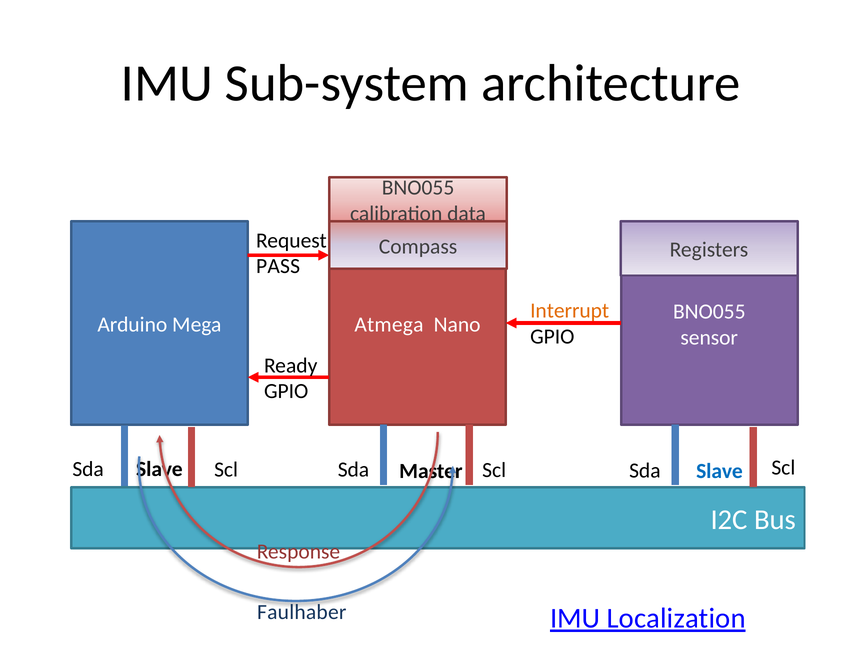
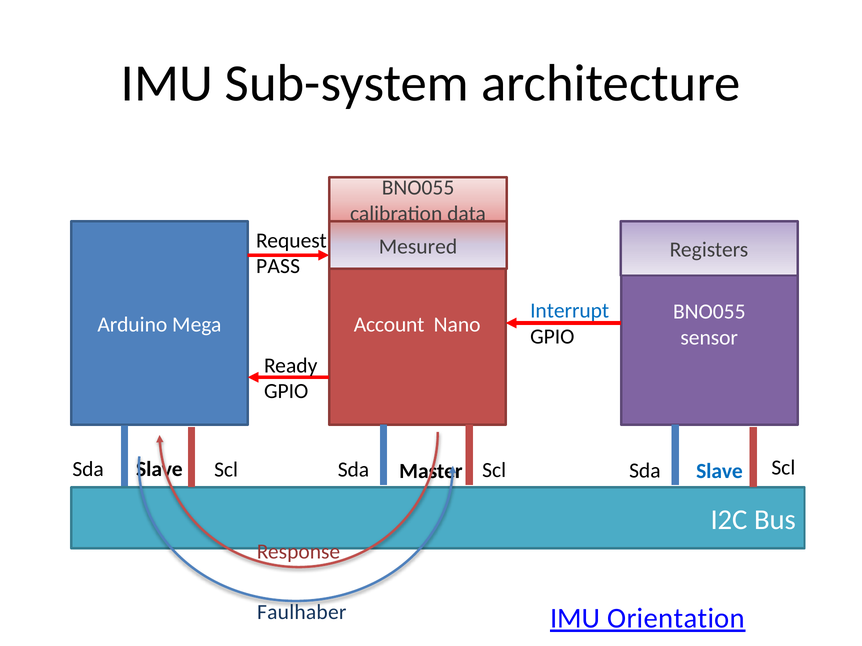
Compass: Compass -> Mesured (418, 247)
Interrupt colour: orange -> blue (570, 311)
Atmega: Atmega -> Account (389, 325)
Localization: Localization -> Orientation (676, 619)
